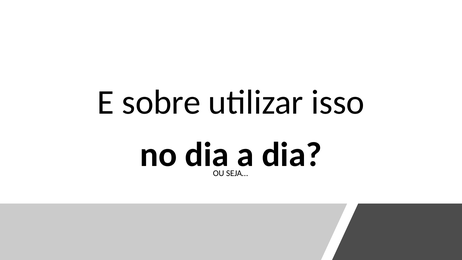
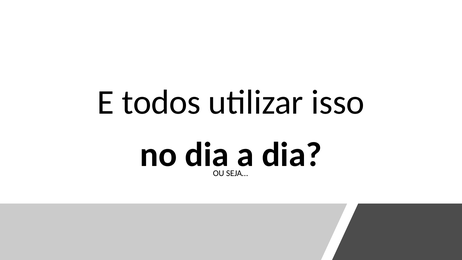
sobre: sobre -> todos (161, 103)
